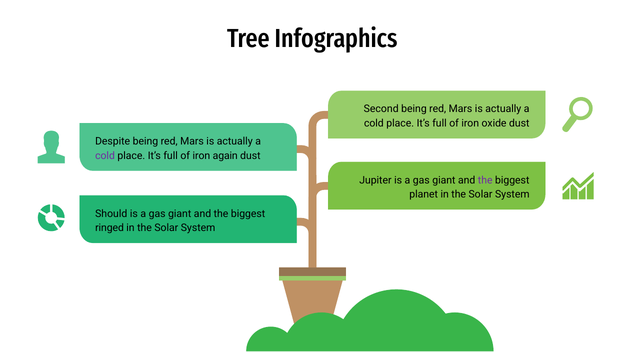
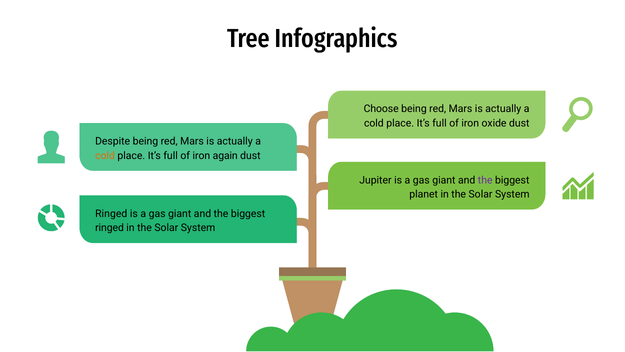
Second: Second -> Choose (381, 109)
cold colour: purple -> orange (105, 156)
Should: Should -> Ringed (111, 213)
